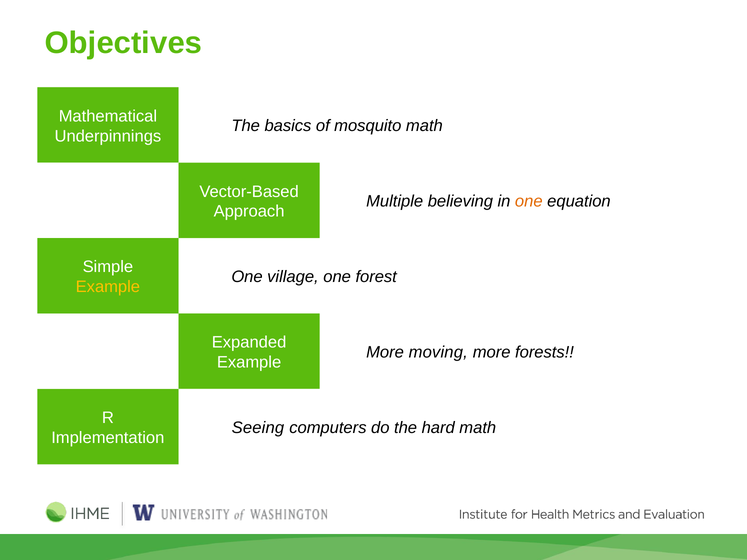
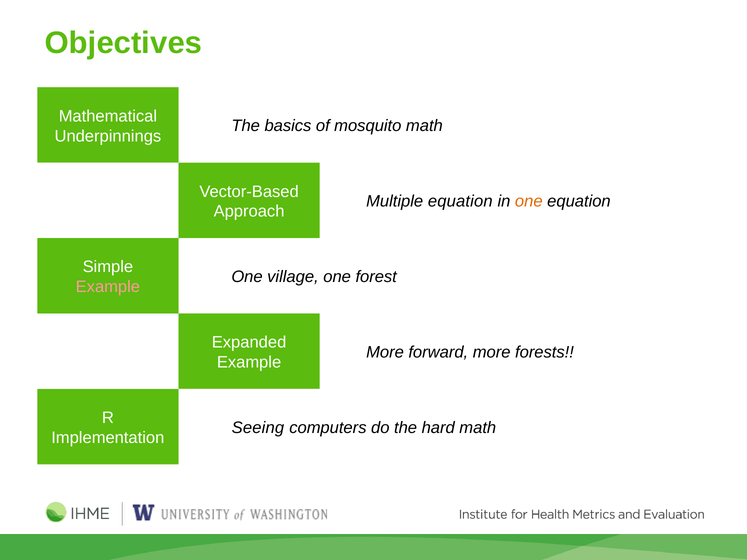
Multiple believing: believing -> equation (460, 201)
Example colour: yellow -> pink (108, 287)
moving: moving -> forward (438, 352)
